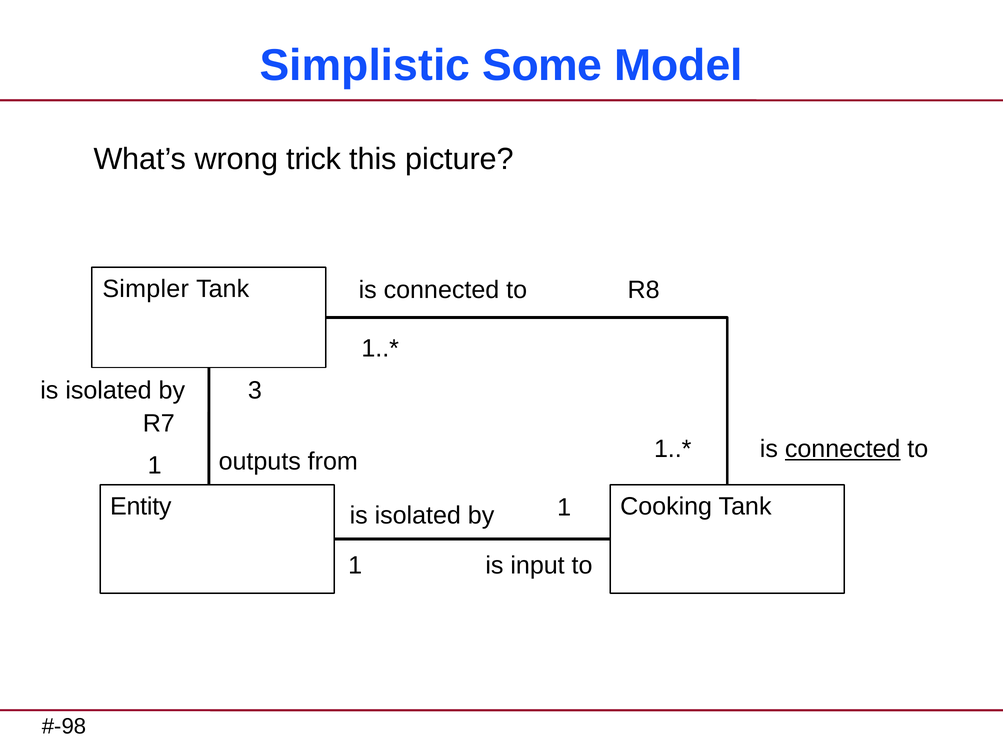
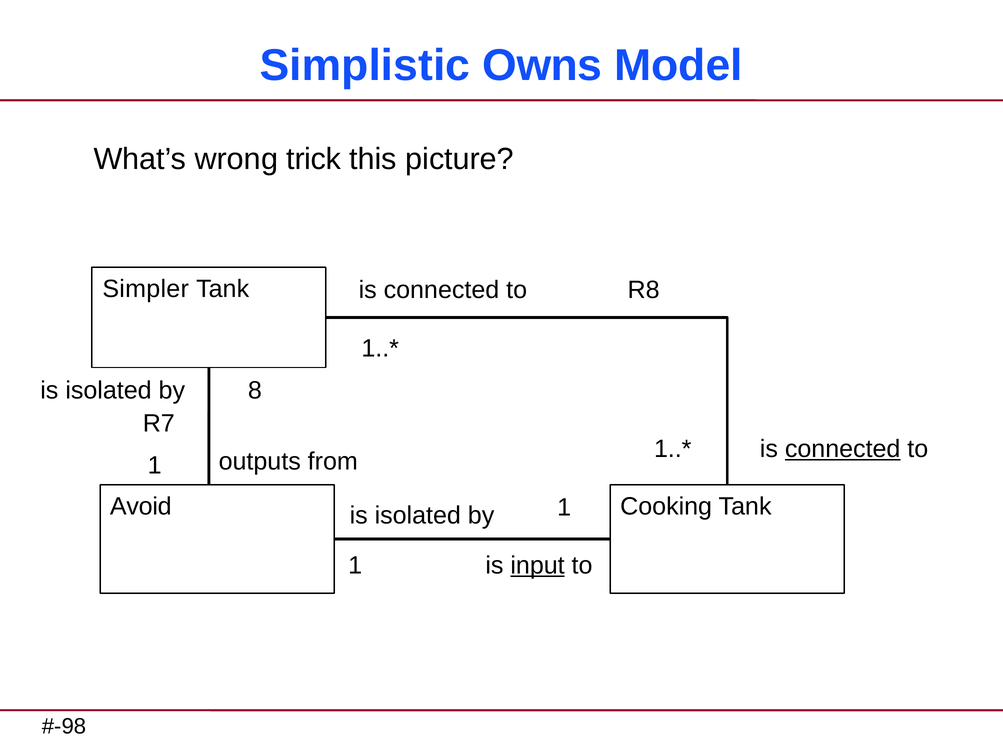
Some: Some -> Owns (542, 66)
3: 3 -> 8 (255, 390)
Entity: Entity -> Avoid (141, 507)
input underline: none -> present (538, 566)
